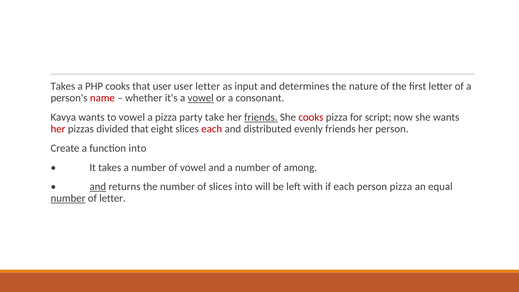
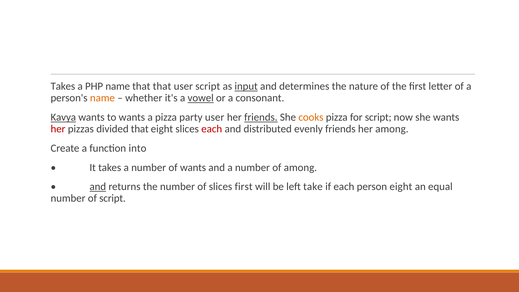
PHP cooks: cooks -> name (118, 86)
that user: user -> that (162, 86)
user letter: letter -> script (208, 86)
input underline: none -> present (246, 86)
name colour: red -> orange (102, 98)
Kavya underline: none -> present (63, 117)
to vowel: vowel -> wants (132, 117)
party take: take -> user (215, 117)
cooks colour: red -> orange (311, 117)
her person: person -> among (392, 129)
of vowel: vowel -> wants (193, 167)
slices into: into -> first (244, 187)
with: with -> take (313, 187)
person pizza: pizza -> eight (401, 187)
number underline: present -> none (68, 198)
of letter: letter -> script (112, 198)
